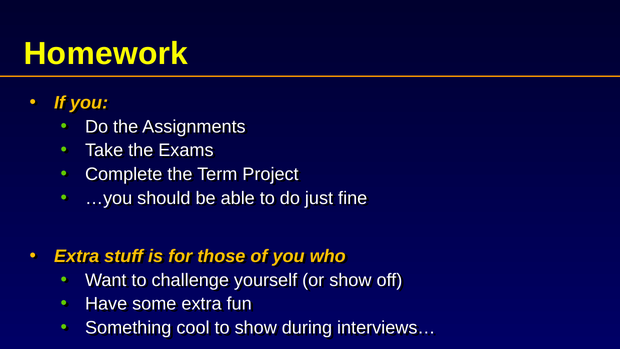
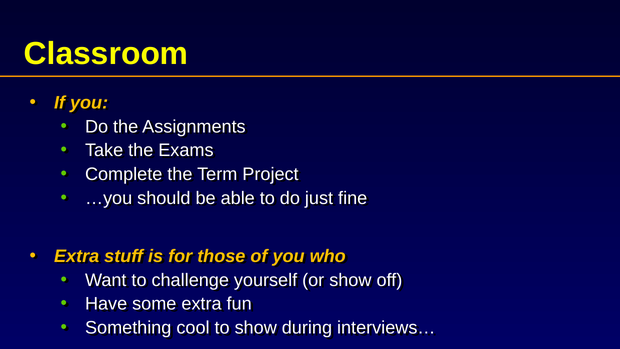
Homework: Homework -> Classroom (106, 54)
